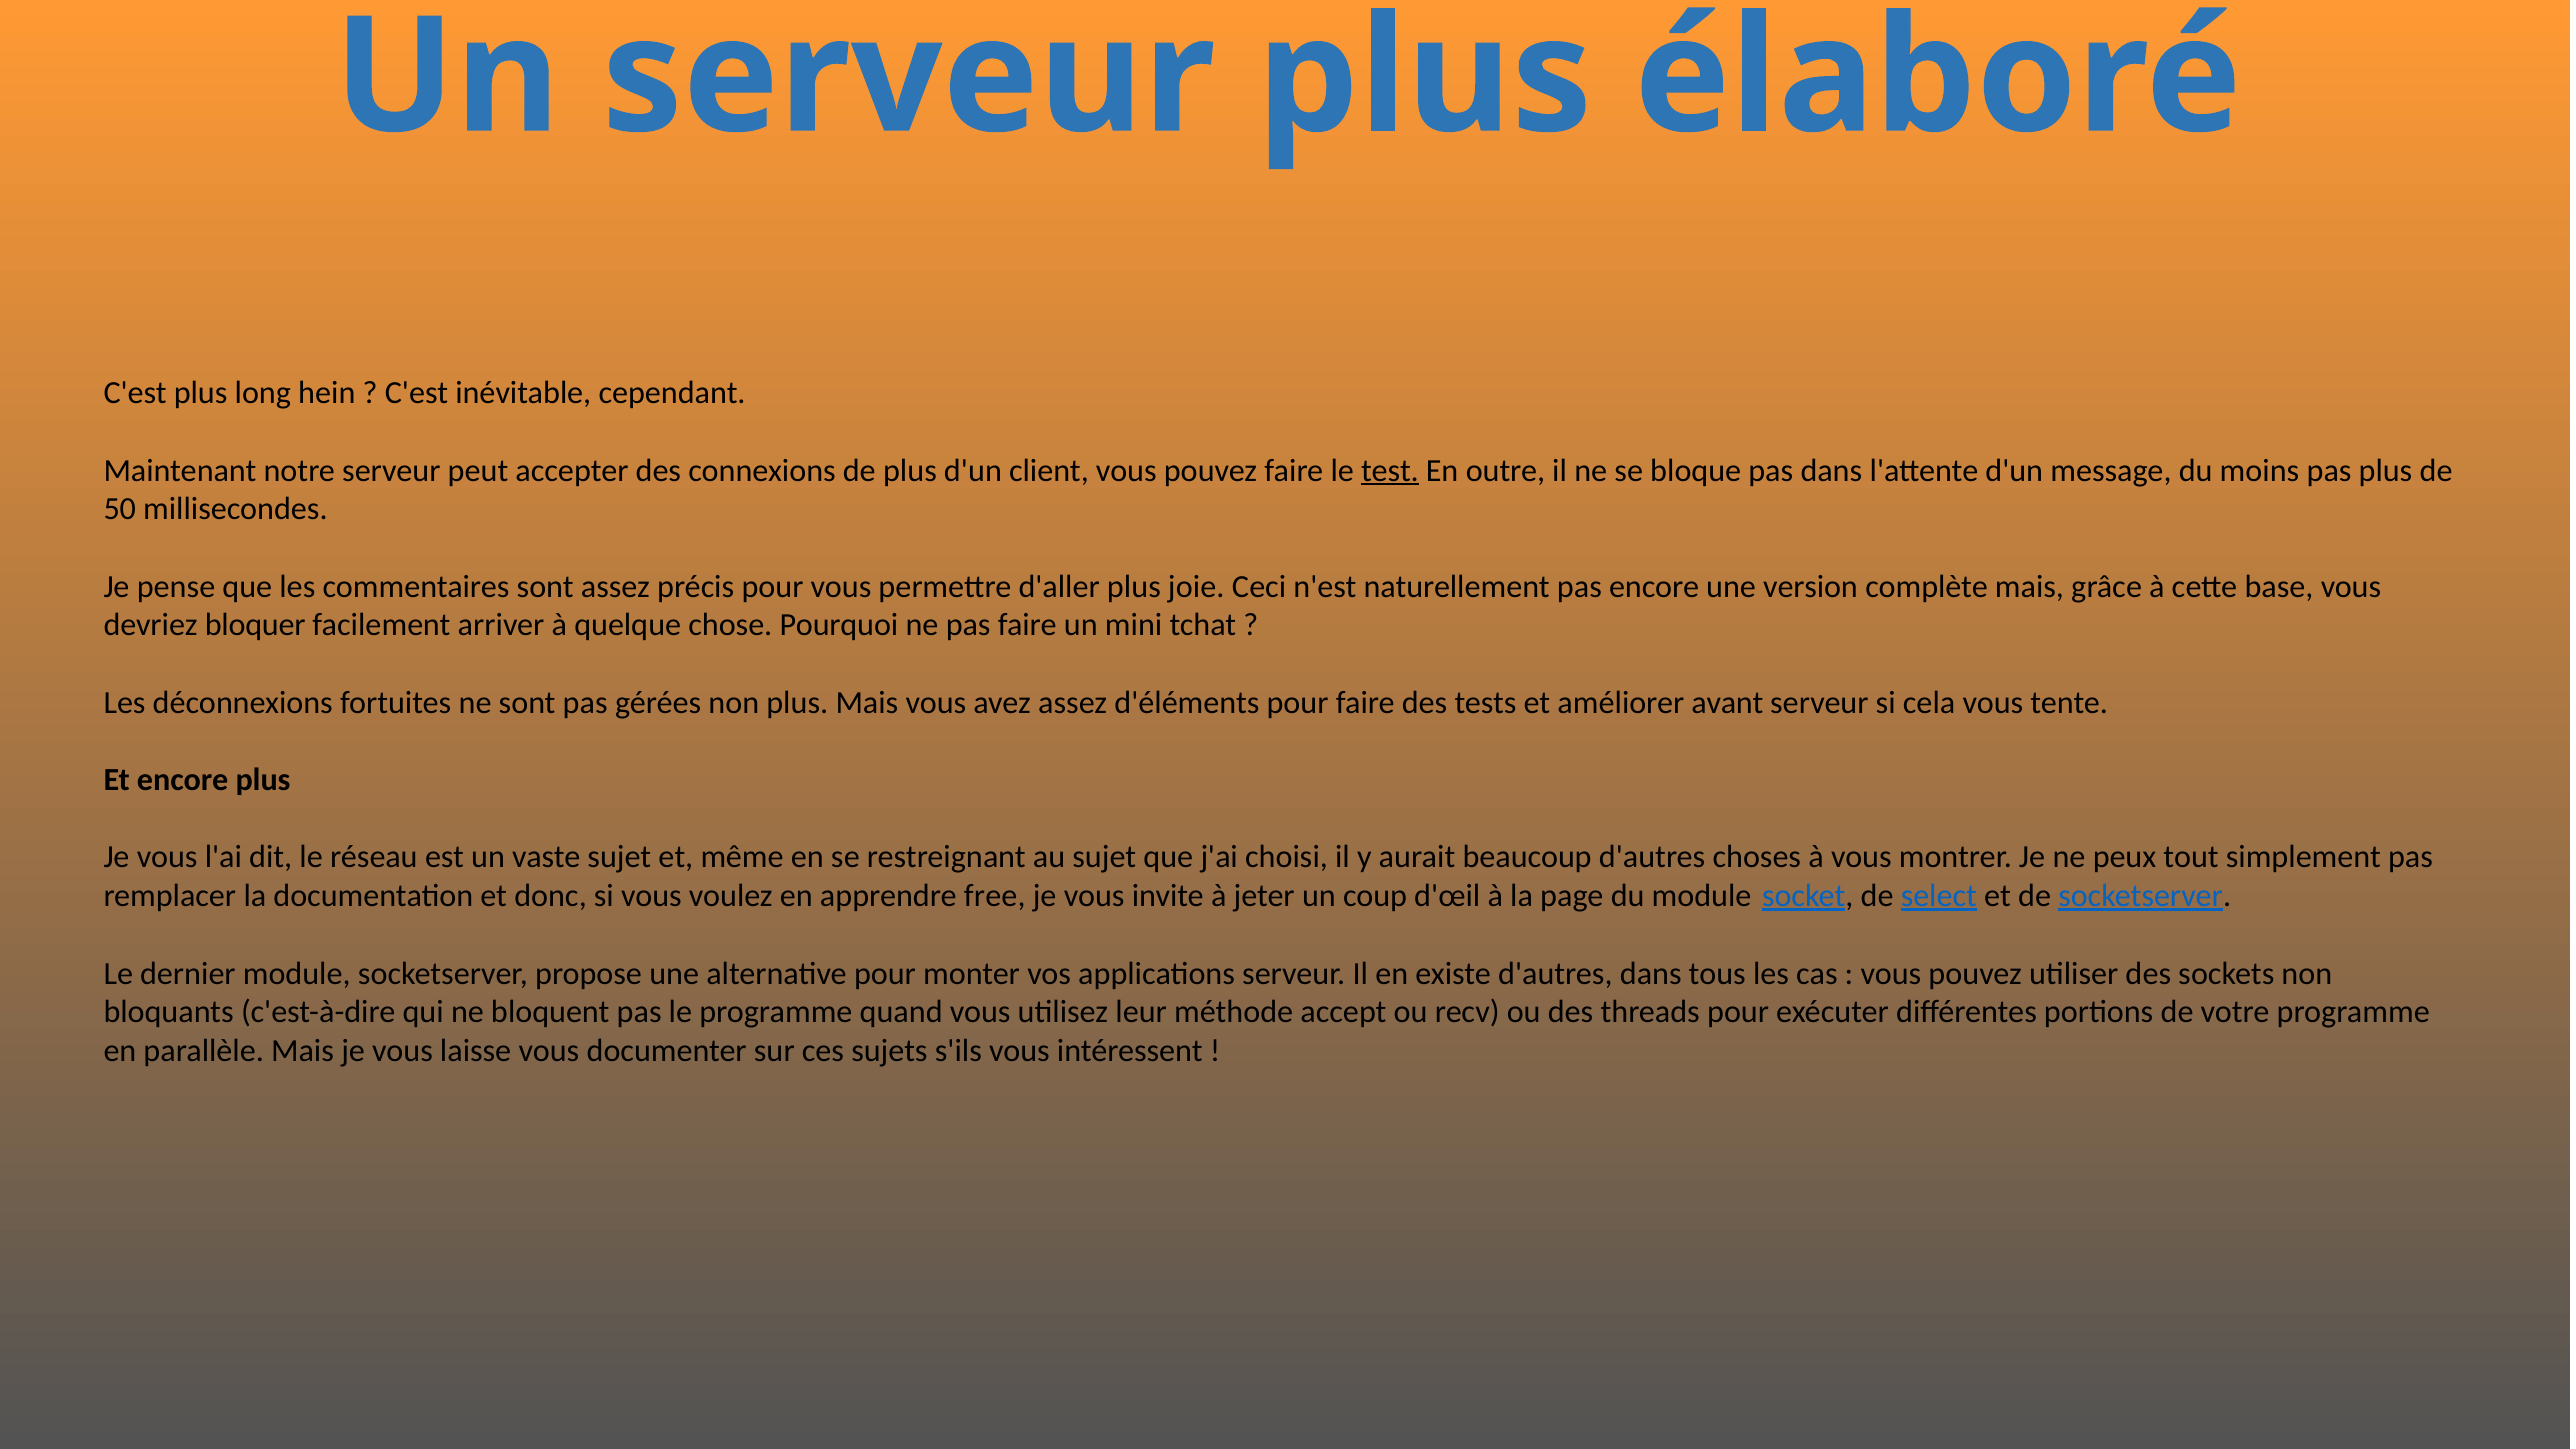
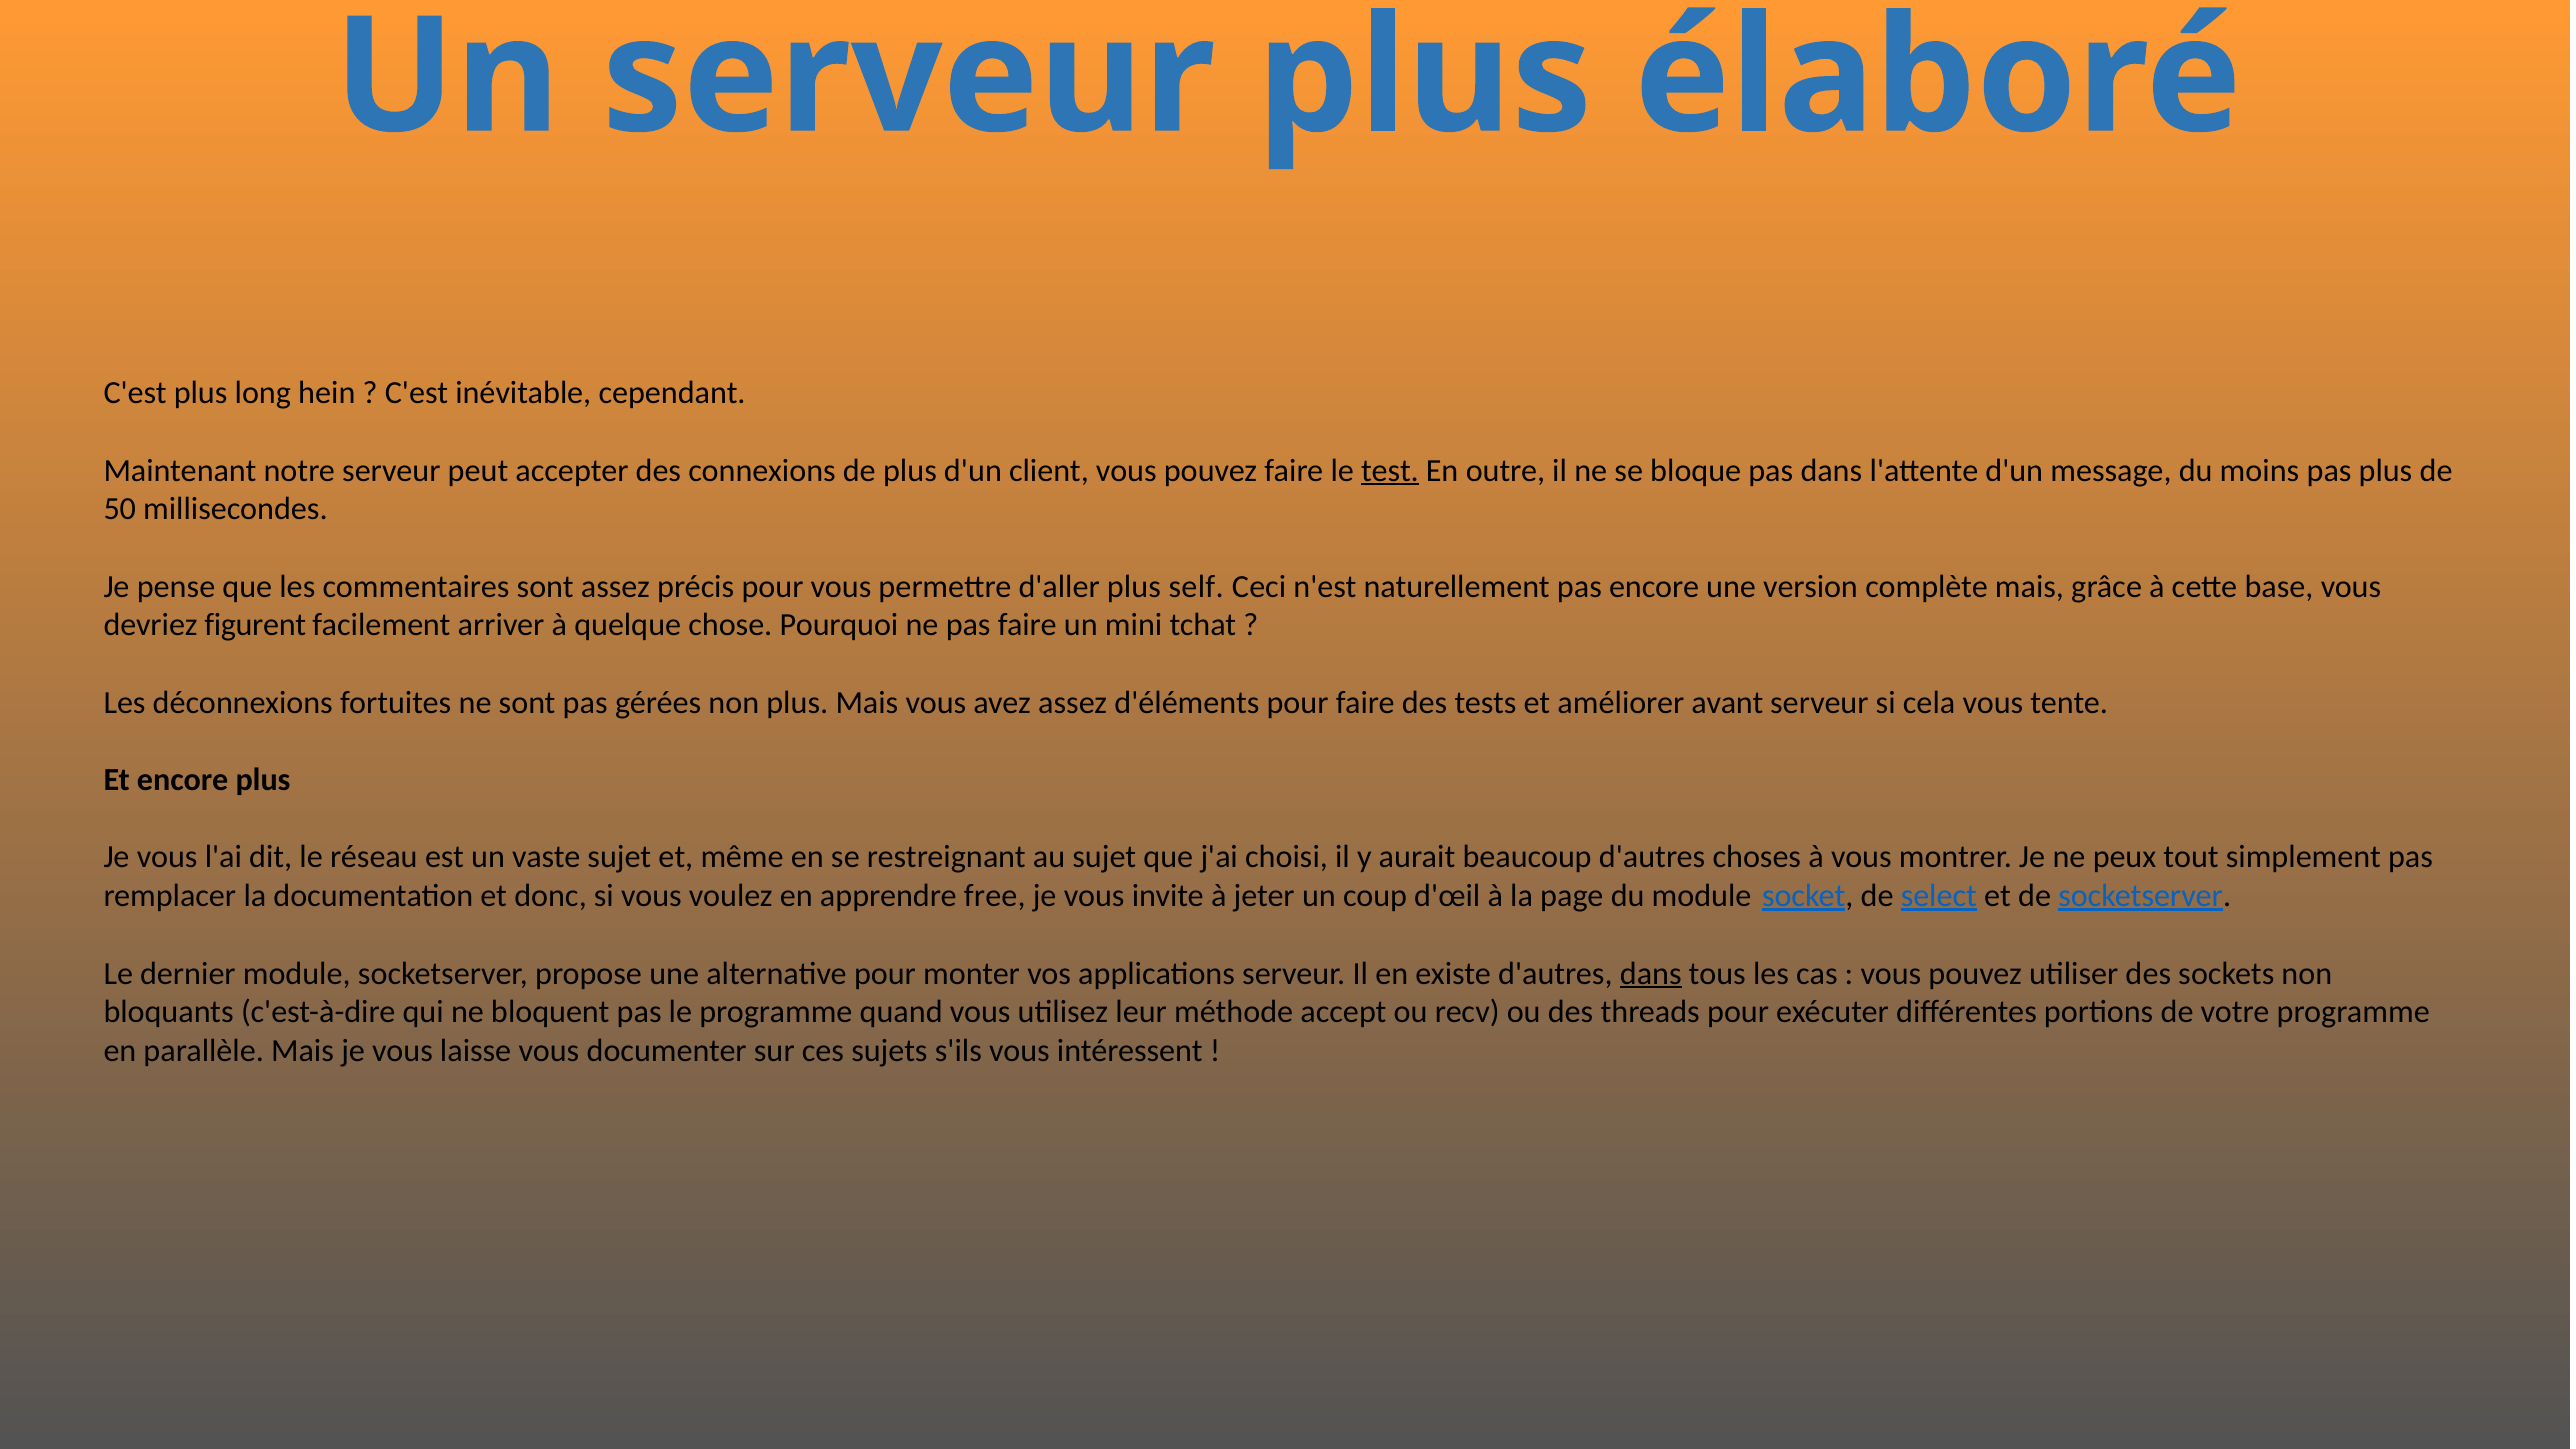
joie: joie -> self (1196, 586)
bloquer: bloquer -> figurent (255, 625)
dans underline: none -> present (1651, 973)
